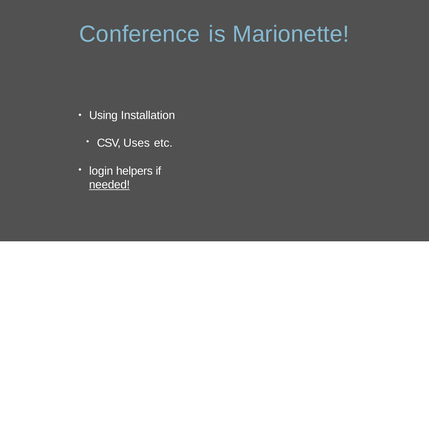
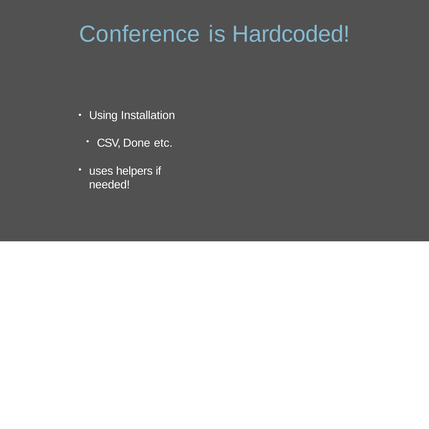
Marionette: Marionette -> Hardcoded (291, 34)
Uses: Uses -> Done (137, 143)
login: login -> uses (101, 171)
needed underline: present -> none (109, 185)
